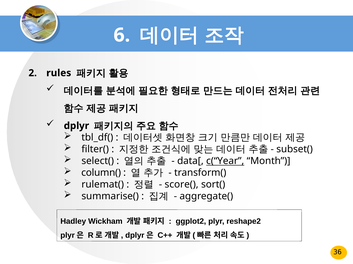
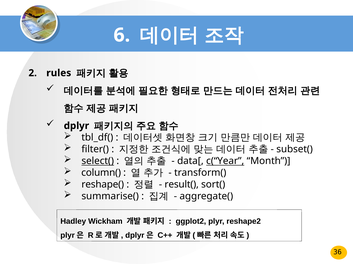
select( underline: none -> present (98, 161)
rulemat(: rulemat( -> reshape( (103, 185)
score(: score( -> result( (182, 185)
